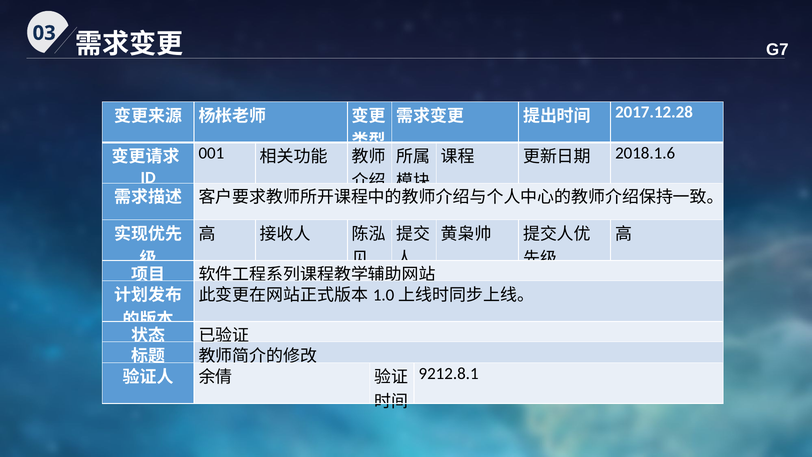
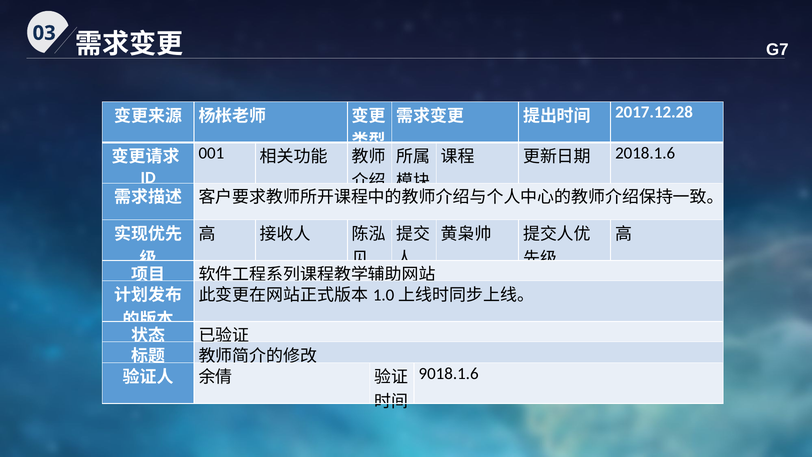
9212.8.1: 9212.8.1 -> 9018.1.6 (449, 373)
